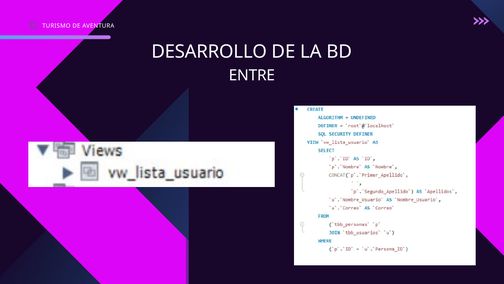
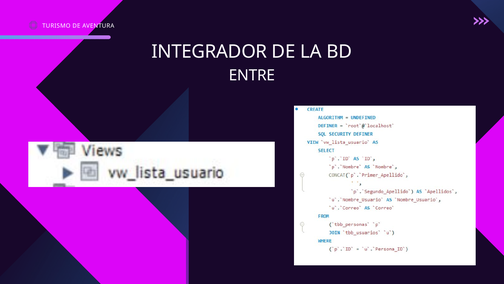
DESARROLLO: DESARROLLO -> INTEGRADOR (209, 52)
